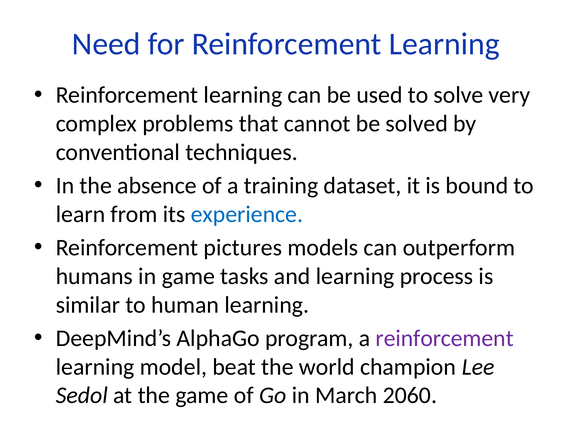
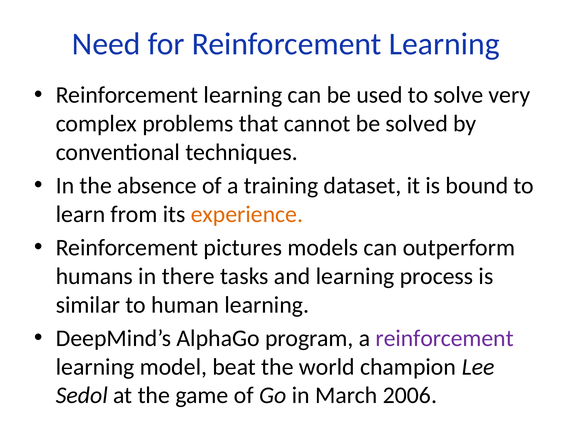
experience colour: blue -> orange (247, 214)
in game: game -> there (188, 276)
2060: 2060 -> 2006 (410, 395)
